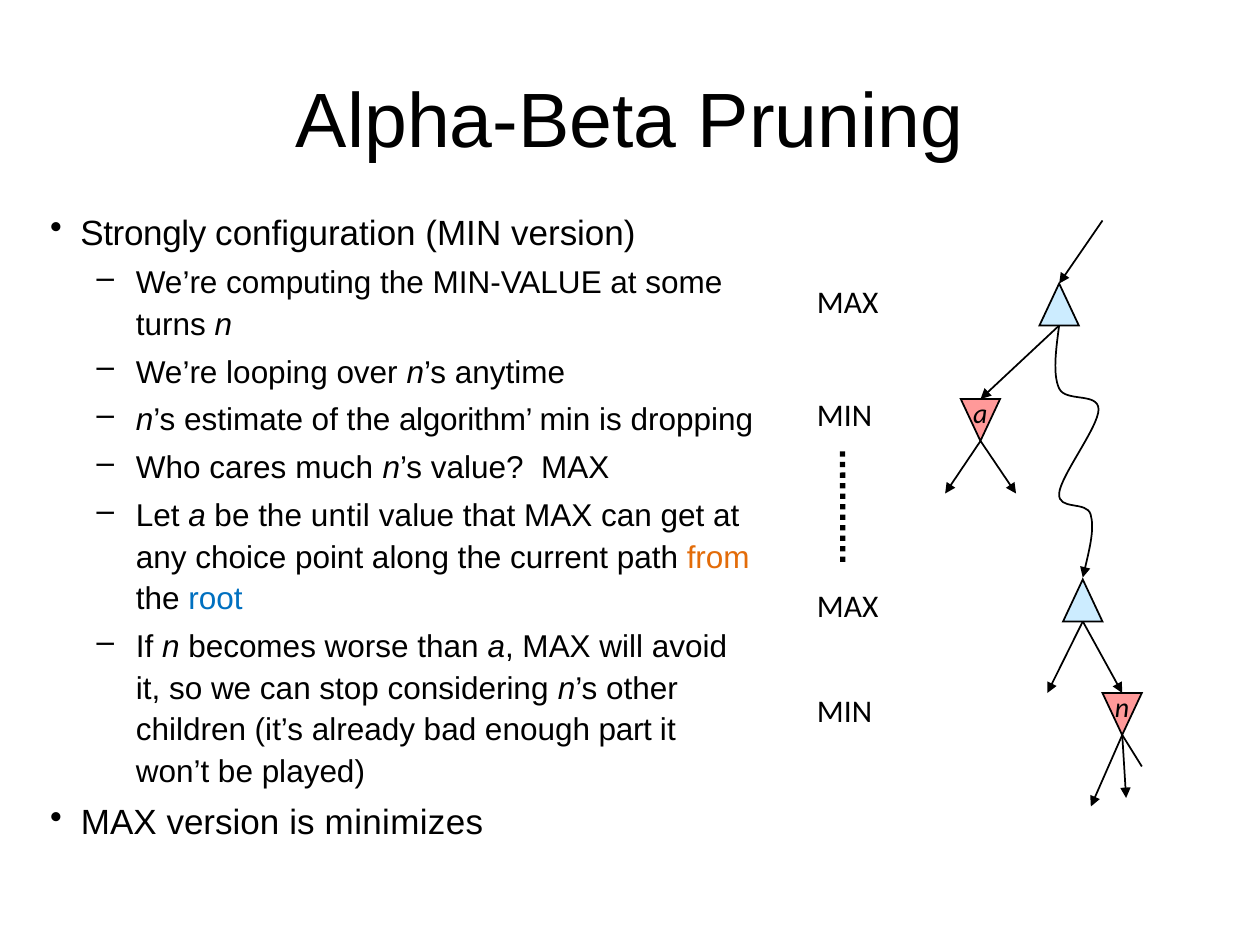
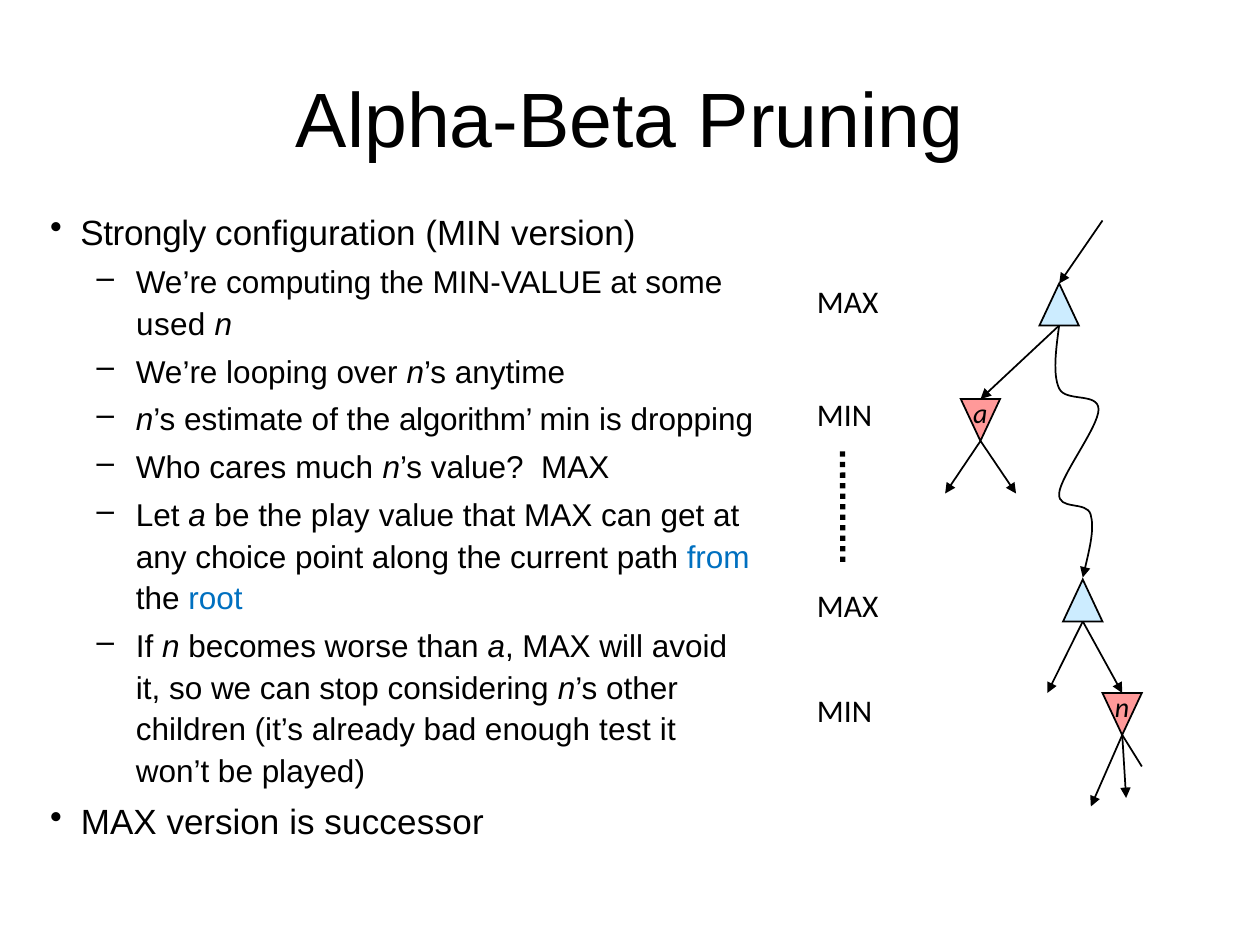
turns: turns -> used (171, 325)
until: until -> play (340, 516)
from colour: orange -> blue (718, 558)
part: part -> test (625, 730)
minimizes: minimizes -> successor (404, 823)
